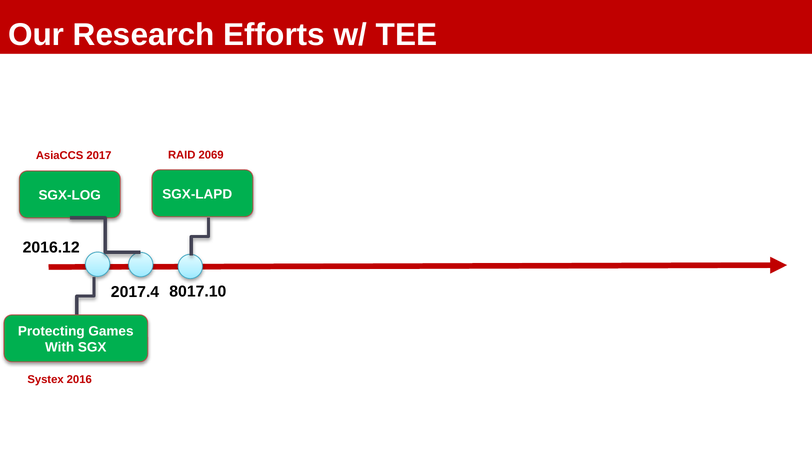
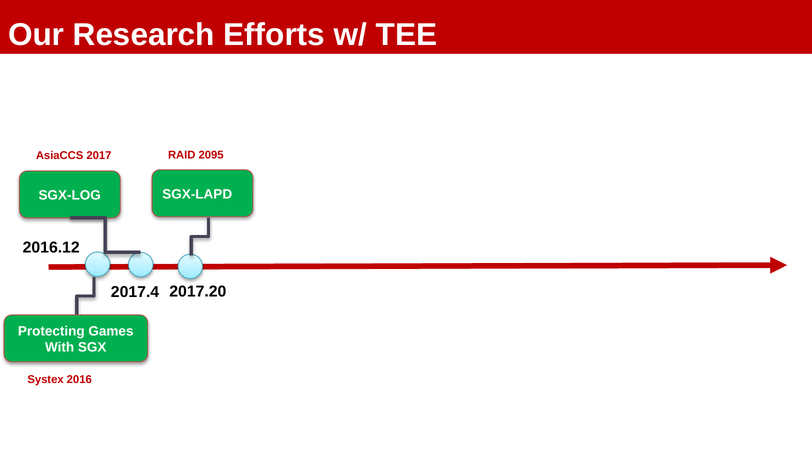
2069: 2069 -> 2095 (211, 155)
8017.10: 8017.10 -> 2017.20 (198, 292)
